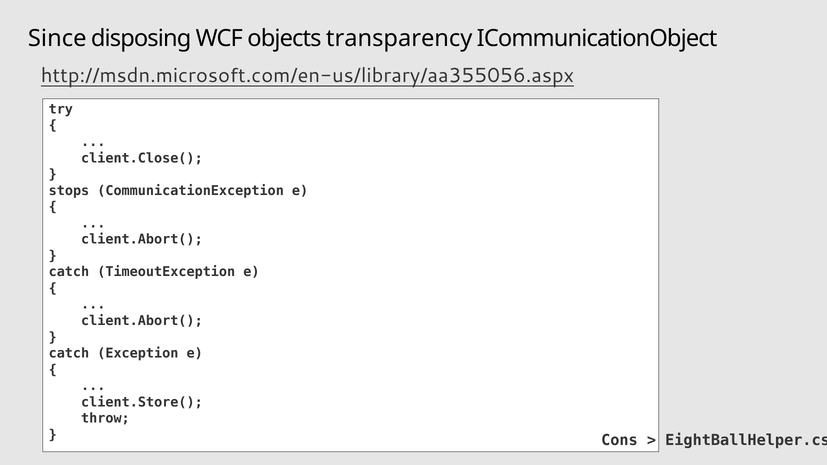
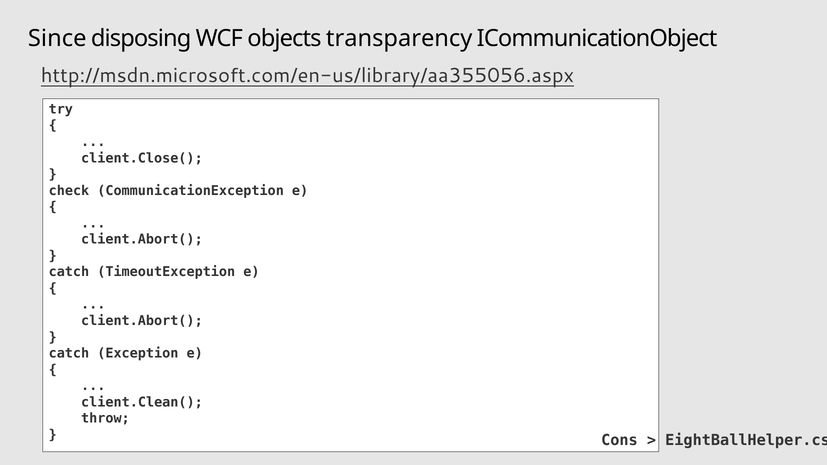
stops: stops -> check (69, 191)
client.Store(: client.Store( -> client.Clean( (142, 402)
